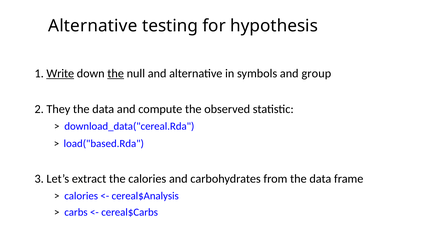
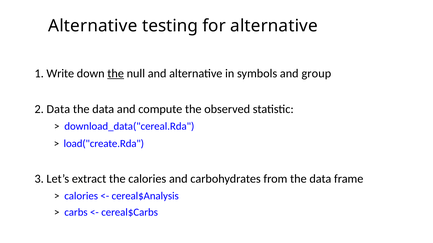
for hypothesis: hypothesis -> alternative (274, 26)
Write underline: present -> none (60, 74)
2 They: They -> Data (58, 109)
load("based.Rda: load("based.Rda -> load("create.Rda (104, 144)
